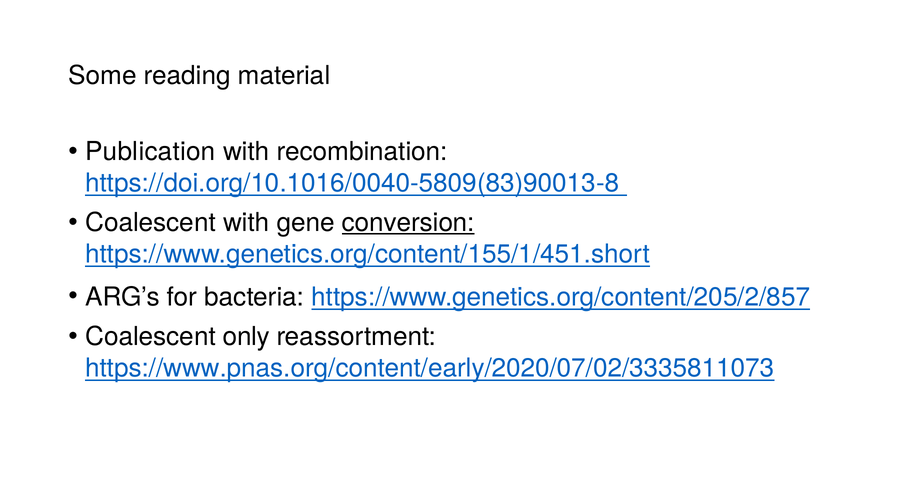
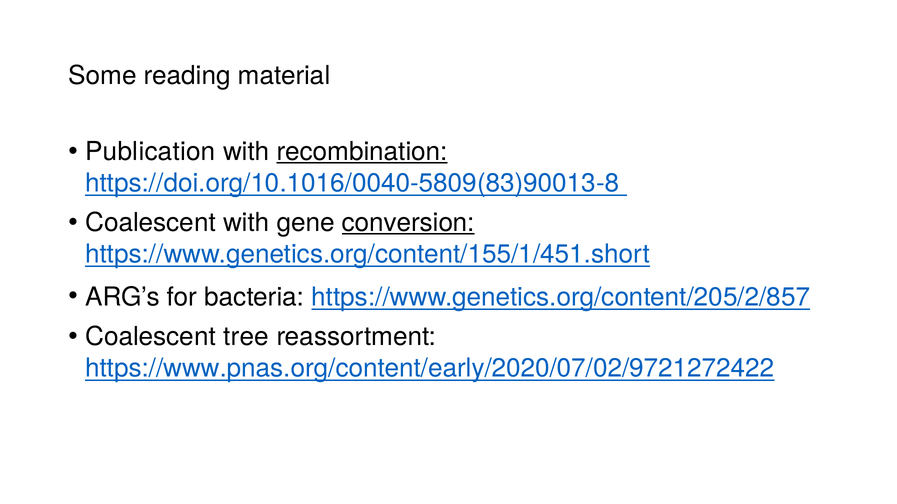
recombination underline: none -> present (362, 152)
only: only -> tree (246, 337)
https://www.pnas.org/content/early/2020/07/02/3335811073: https://www.pnas.org/content/early/2020/07/02/3335811073 -> https://www.pnas.org/content/early/2020/07/02/9721272422 (430, 369)
